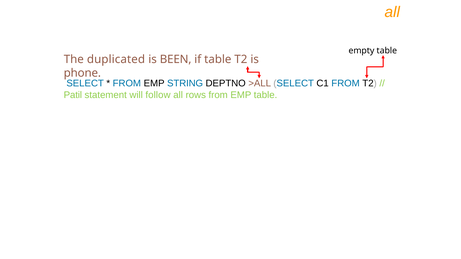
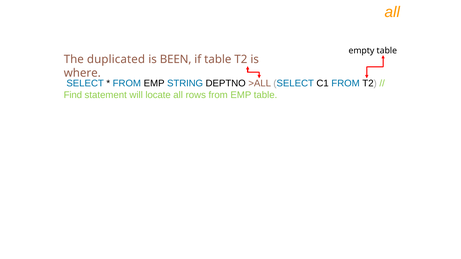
phone: phone -> where (82, 73)
Patil: Patil -> Find (73, 95)
follow: follow -> locate (158, 95)
